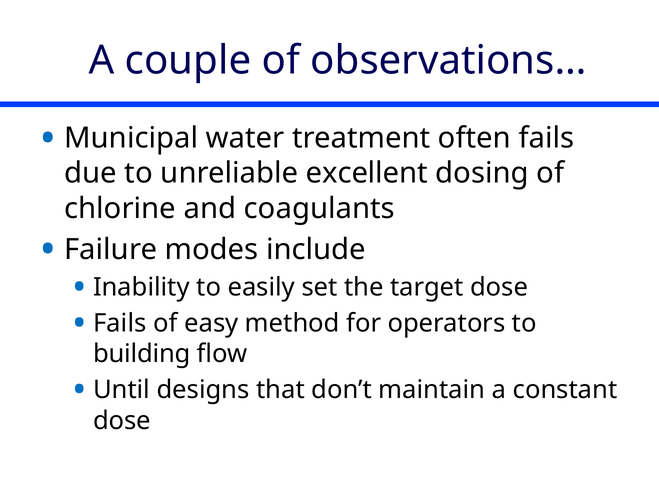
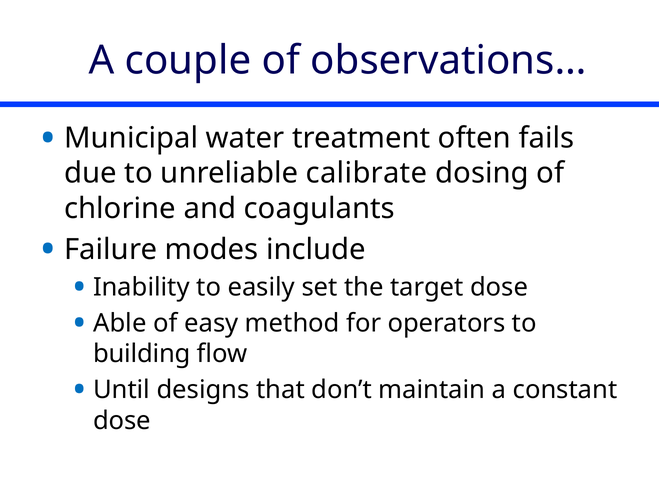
excellent: excellent -> calibrate (367, 173)
Fails: Fails -> Able (120, 323)
